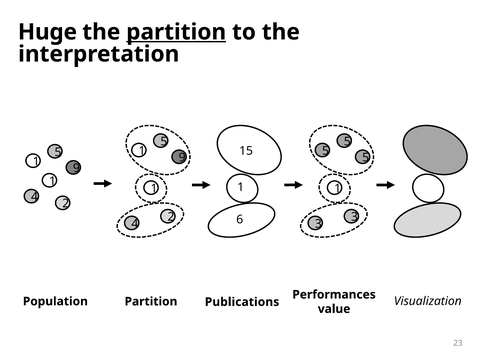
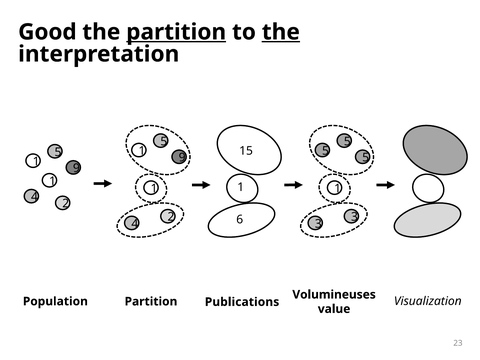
Huge: Huge -> Good (47, 32)
the underline: none -> present (281, 32)
Performances: Performances -> Volumineuses (334, 295)
